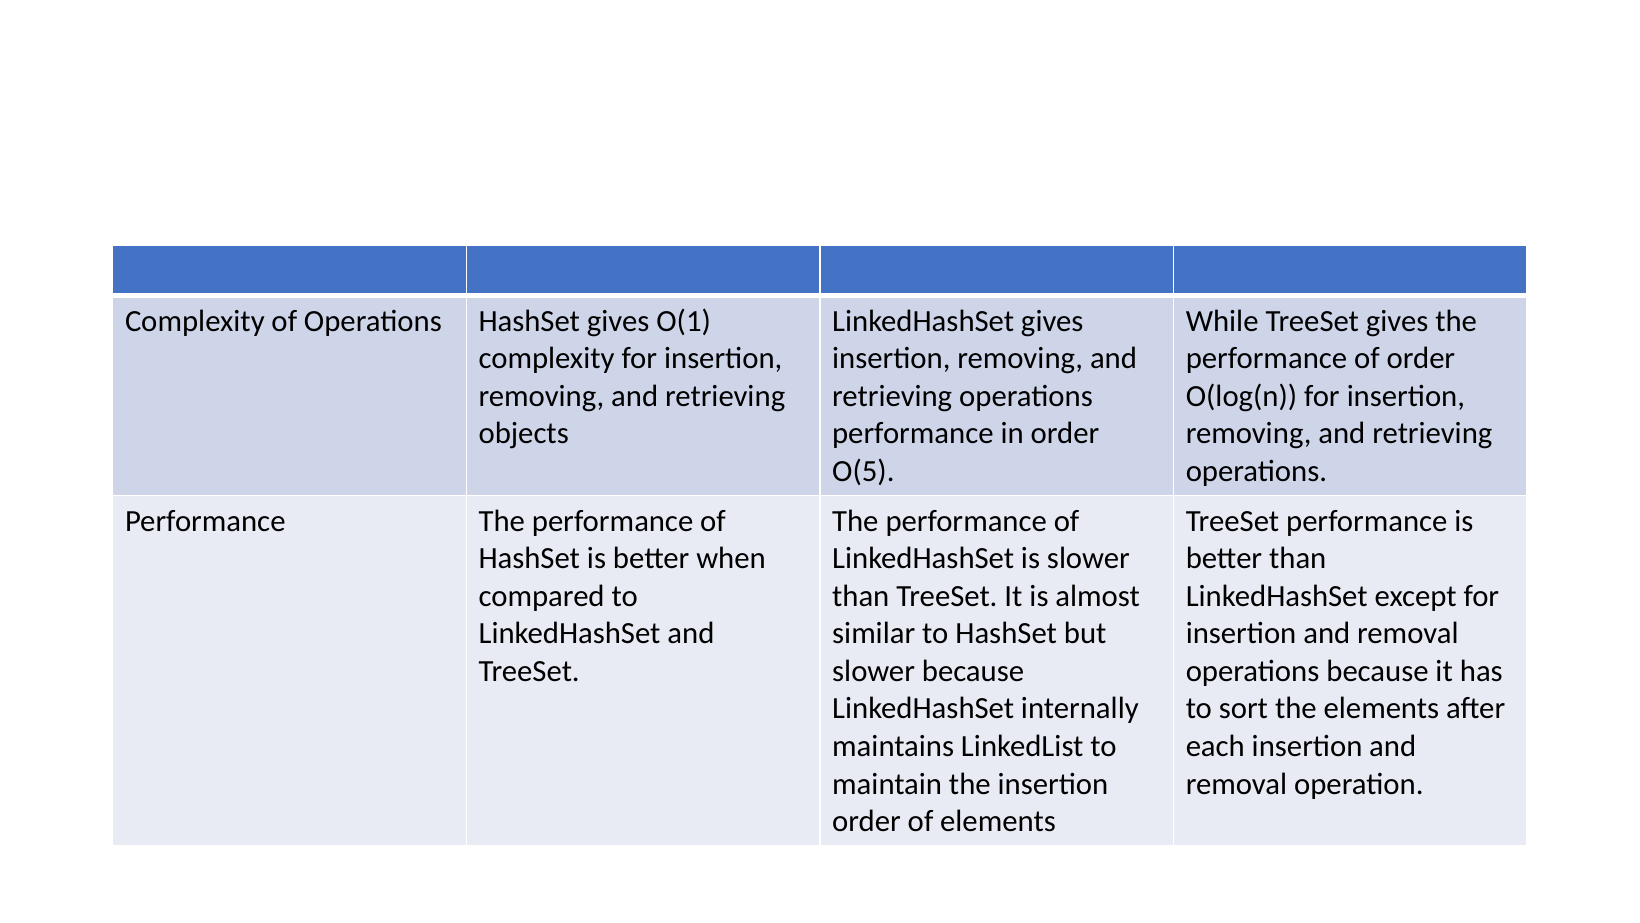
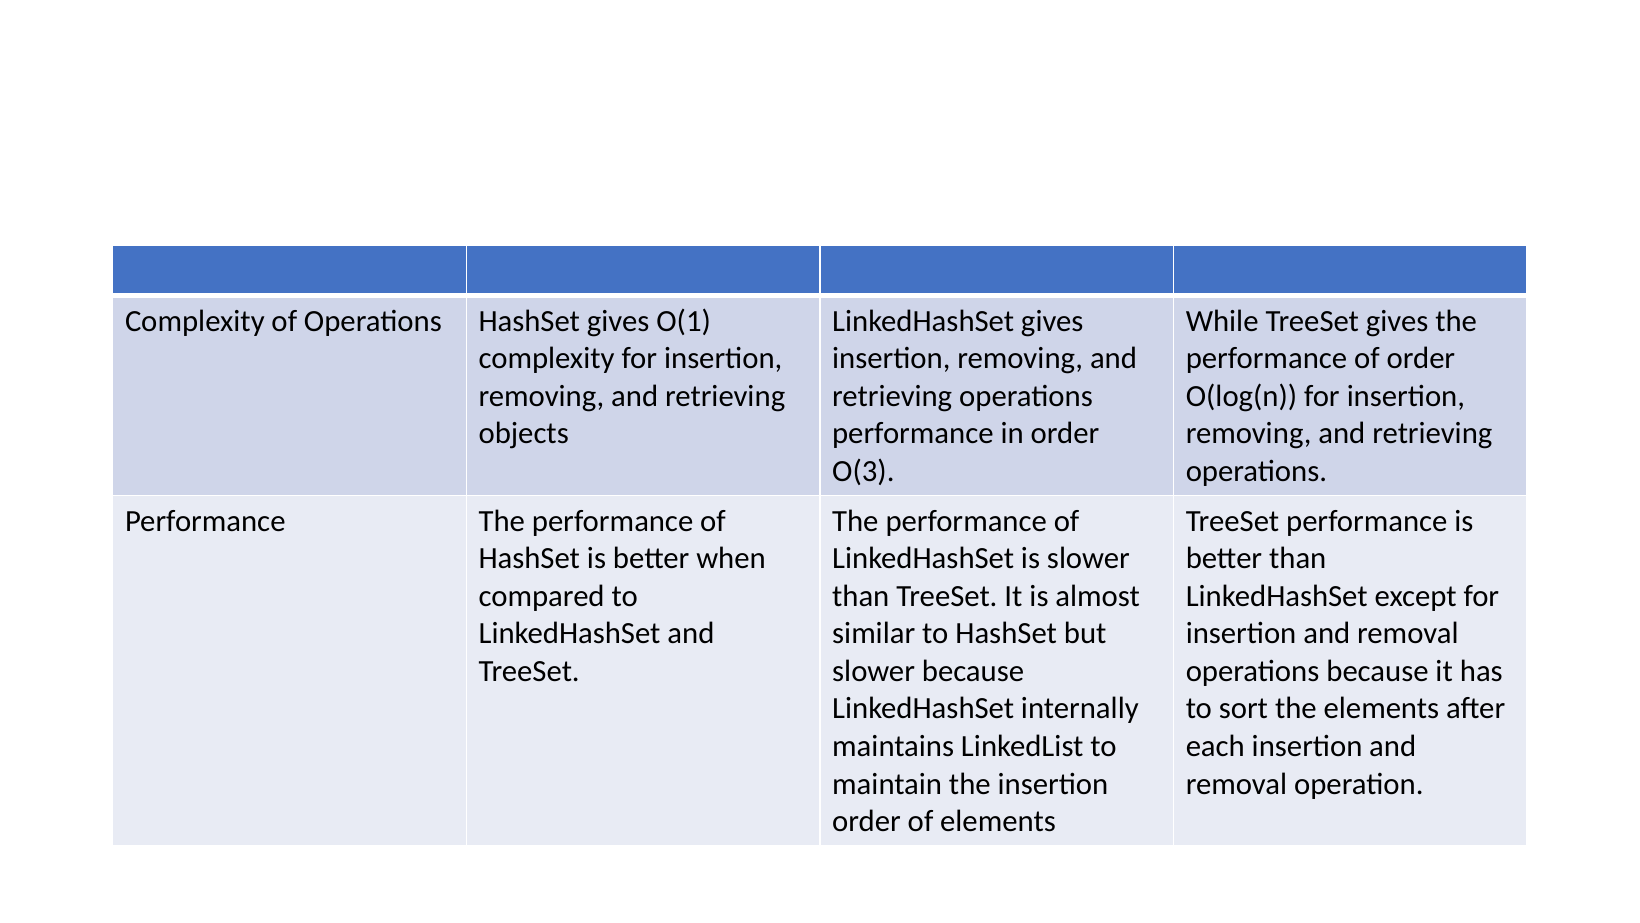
O(5: O(5 -> O(3 (863, 471)
